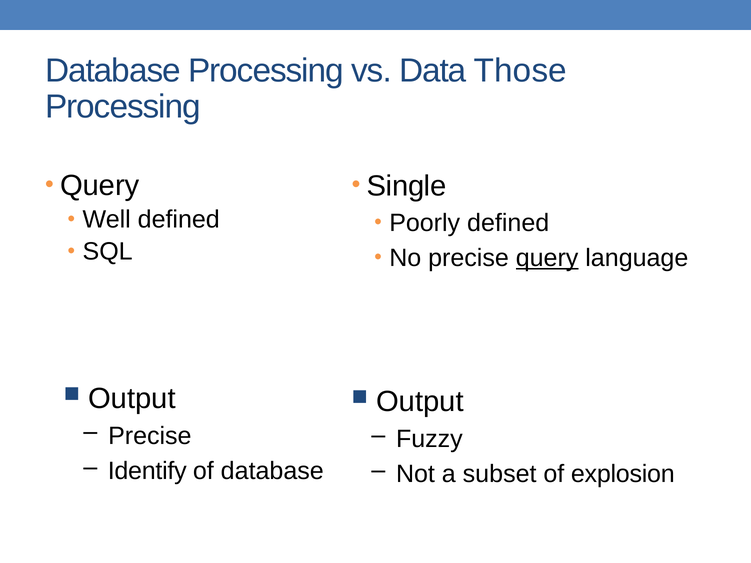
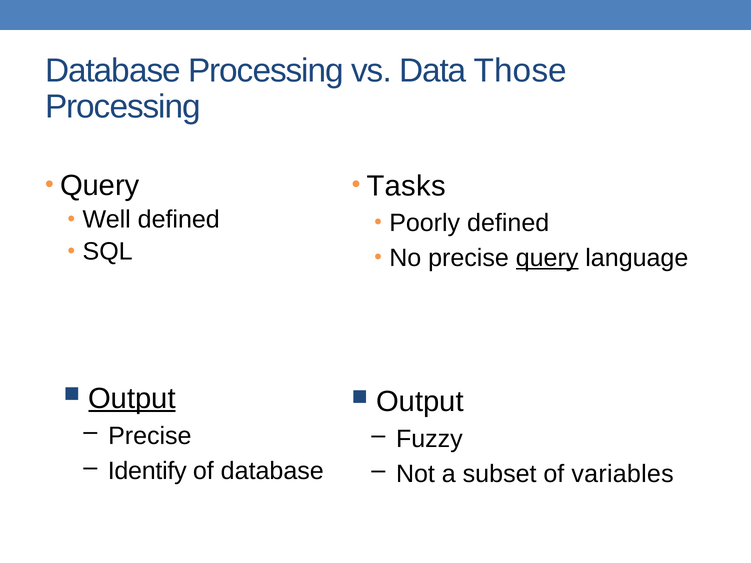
Single: Single -> Tasks (406, 186)
Output underline: none -> present (132, 399)
explosion: explosion -> variables (623, 474)
